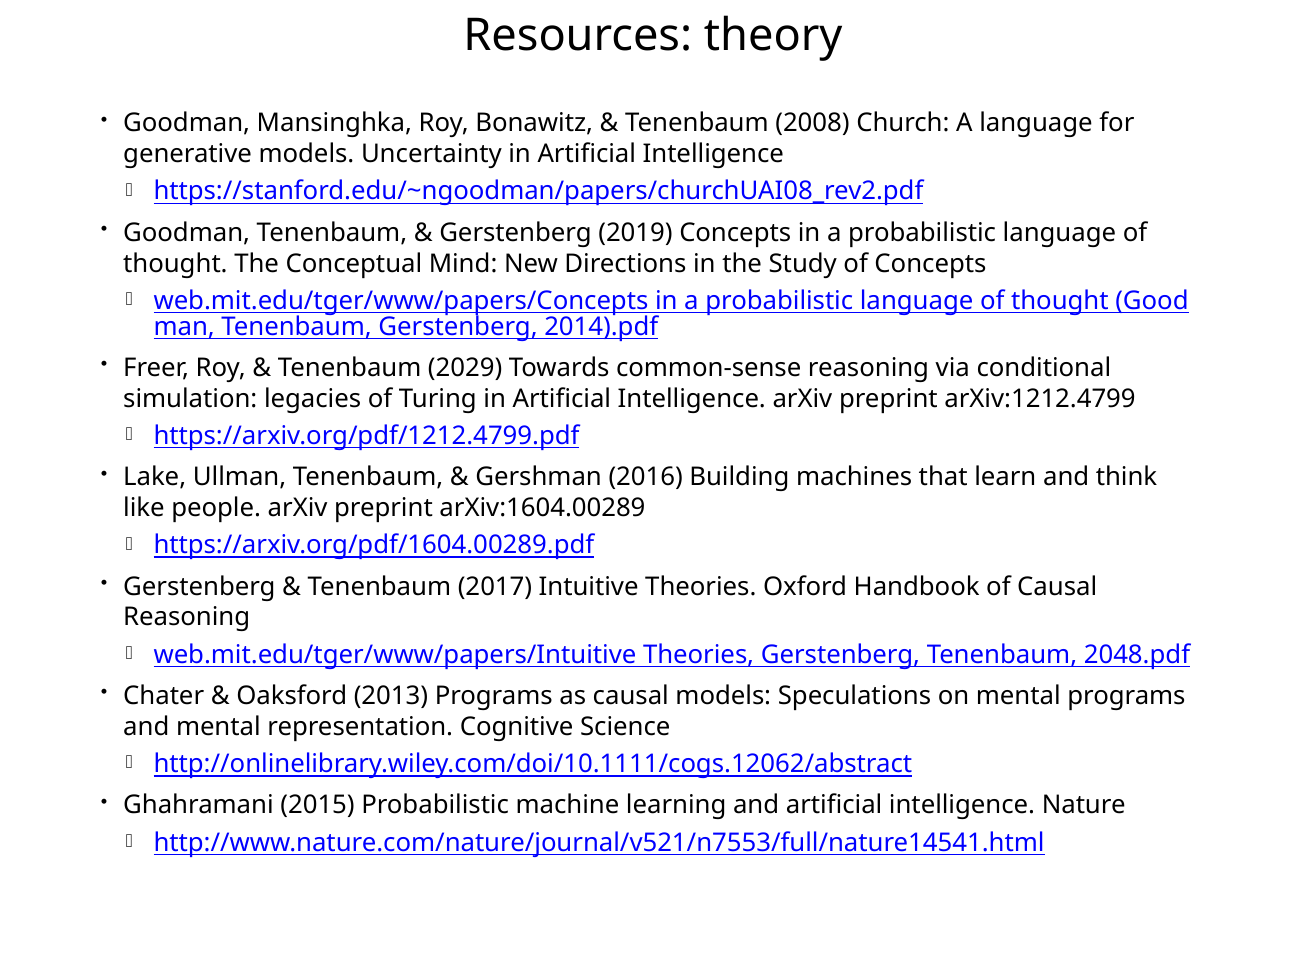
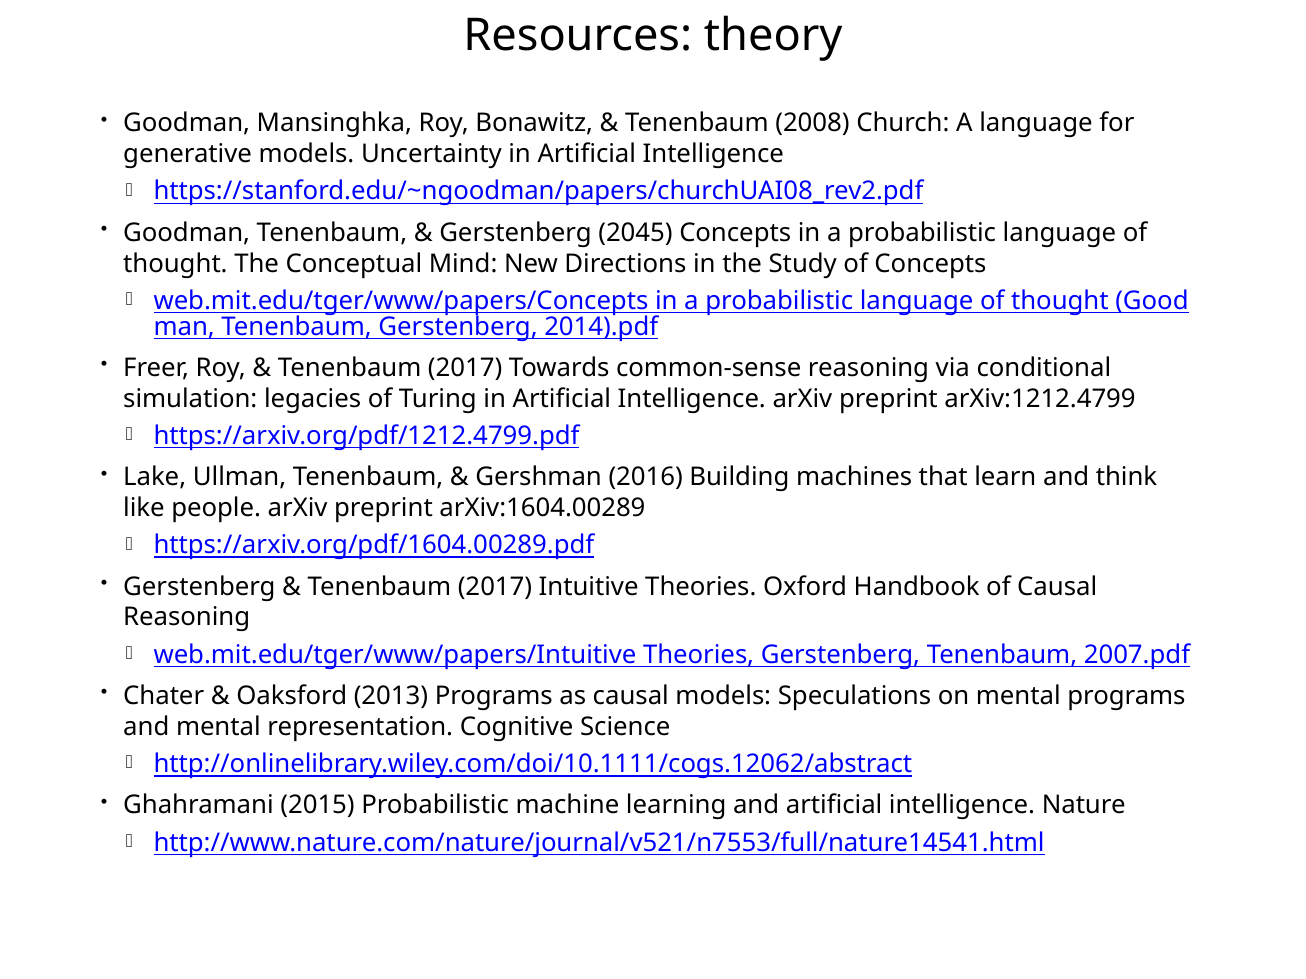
2019: 2019 -> 2045 (635, 233)
2029: 2029 -> 2017 (465, 368)
2048.pdf: 2048.pdf -> 2007.pdf (1137, 655)
